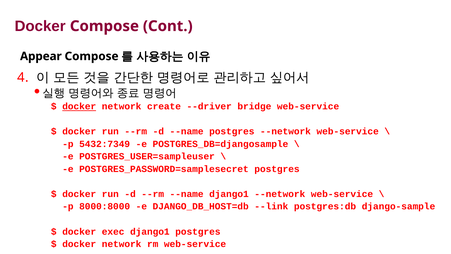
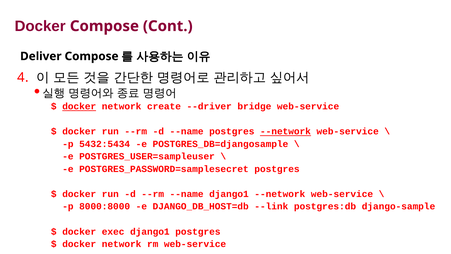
Appear: Appear -> Deliver (41, 56)
--network underline: none -> present (285, 131)
5432:7349: 5432:7349 -> 5432:5434 (105, 144)
